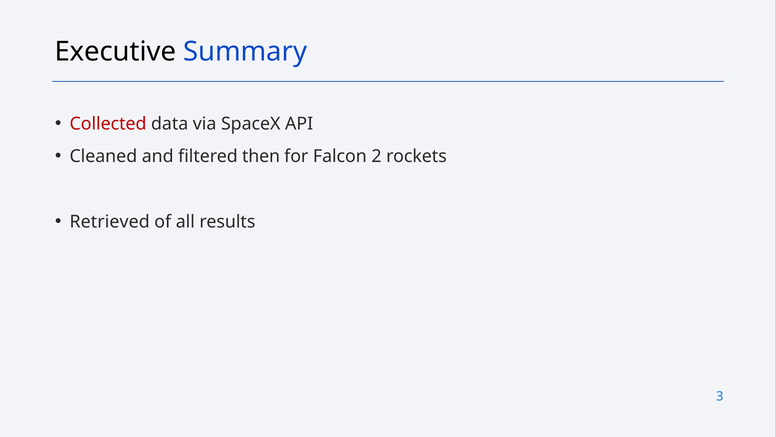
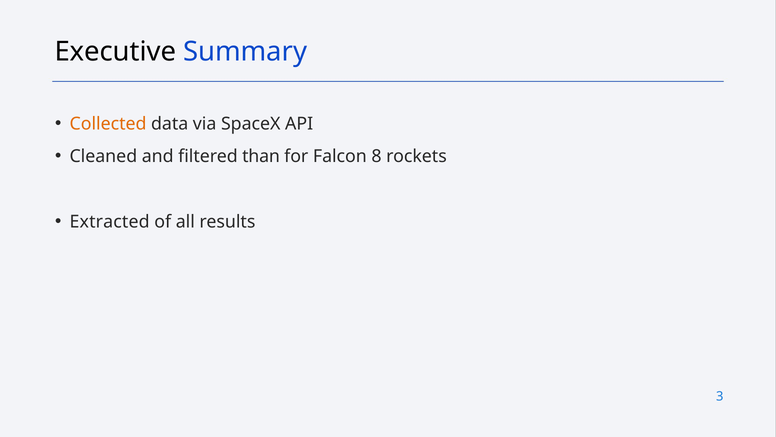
Collected colour: red -> orange (108, 124)
then: then -> than (261, 156)
2: 2 -> 8 (377, 156)
Retrieved: Retrieved -> Extracted (110, 222)
